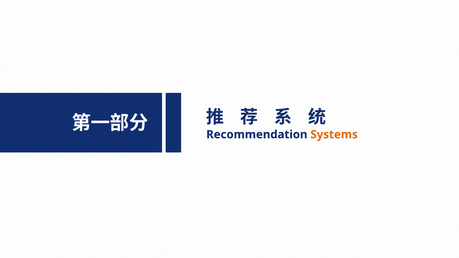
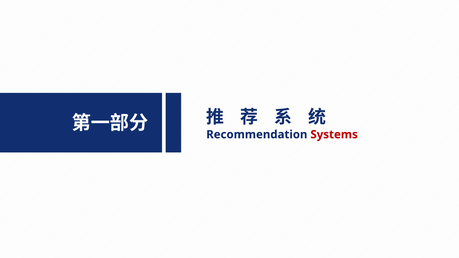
Systems colour: orange -> red (334, 135)
